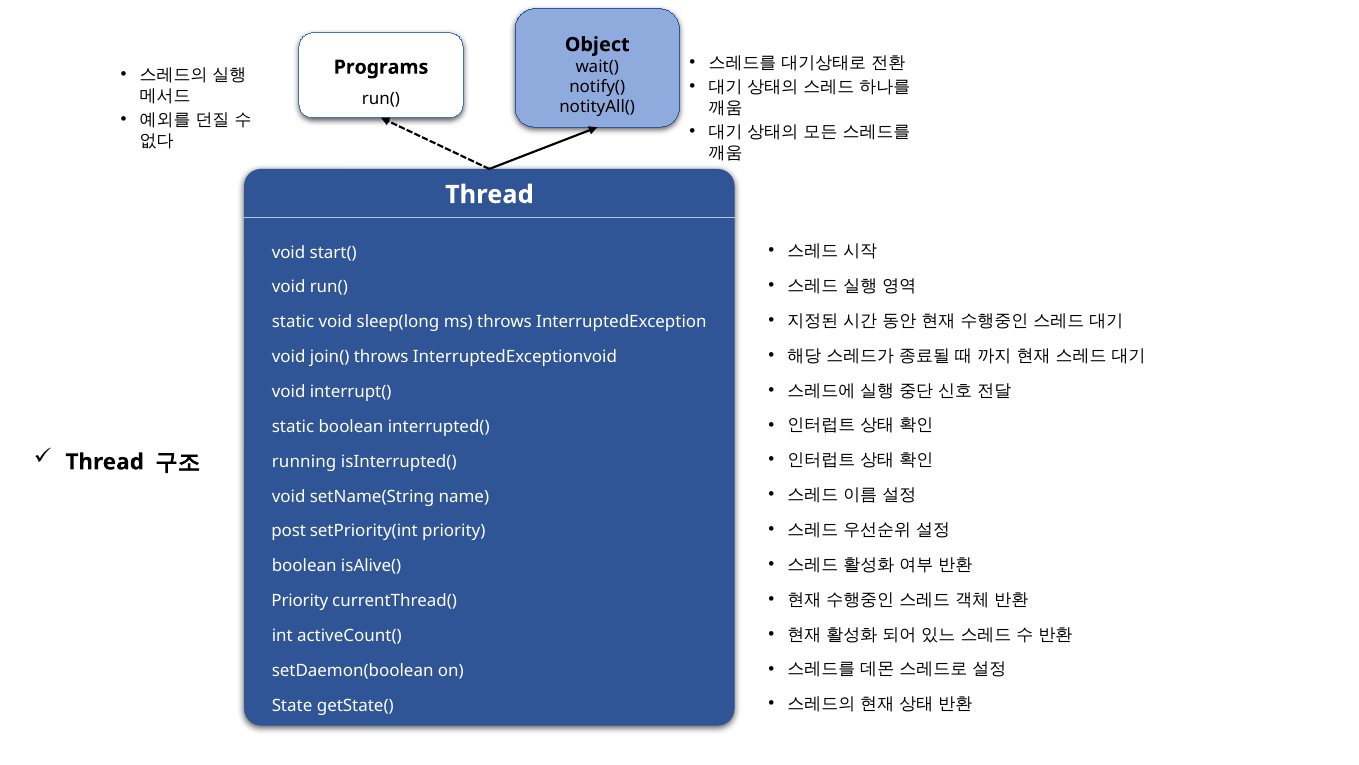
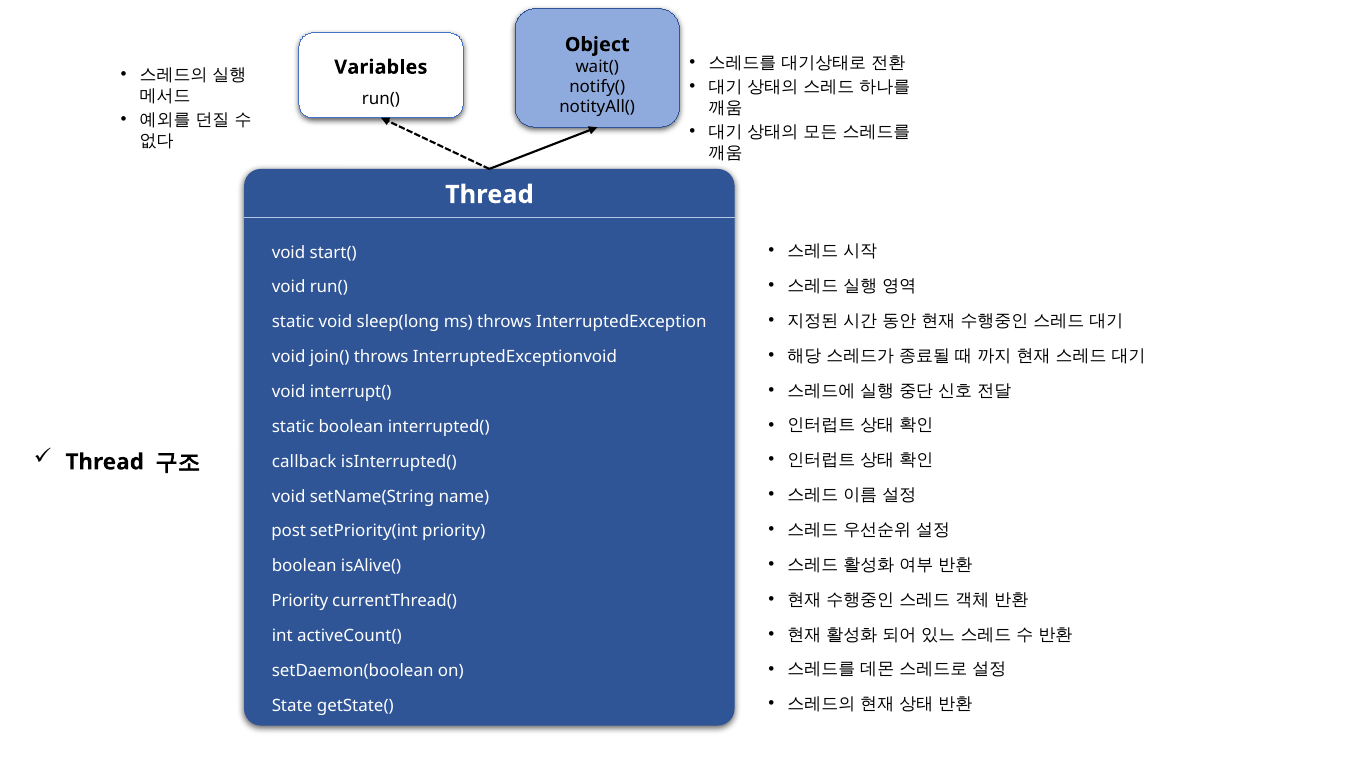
Programs: Programs -> Variables (381, 67)
running: running -> callback (304, 461)
